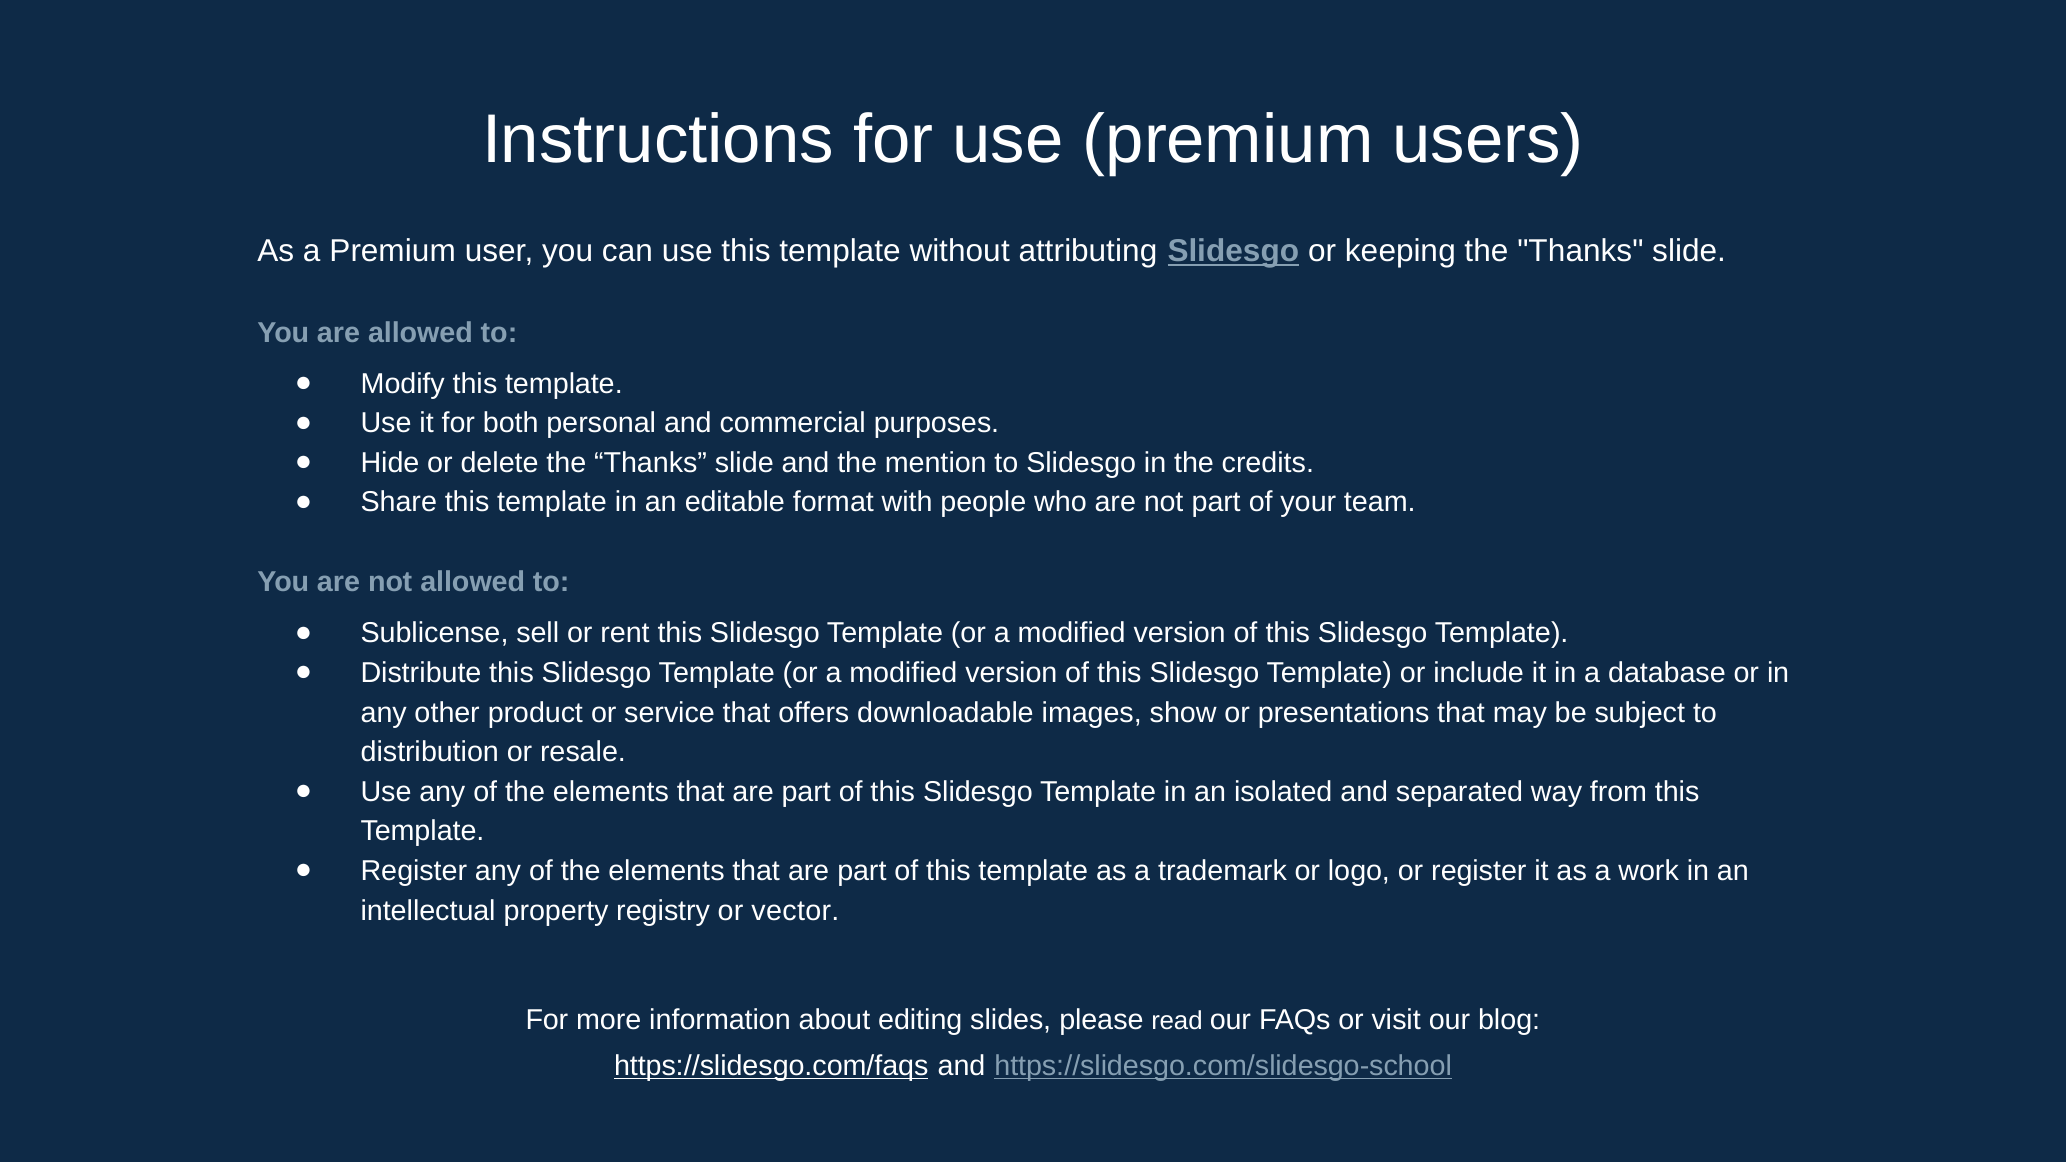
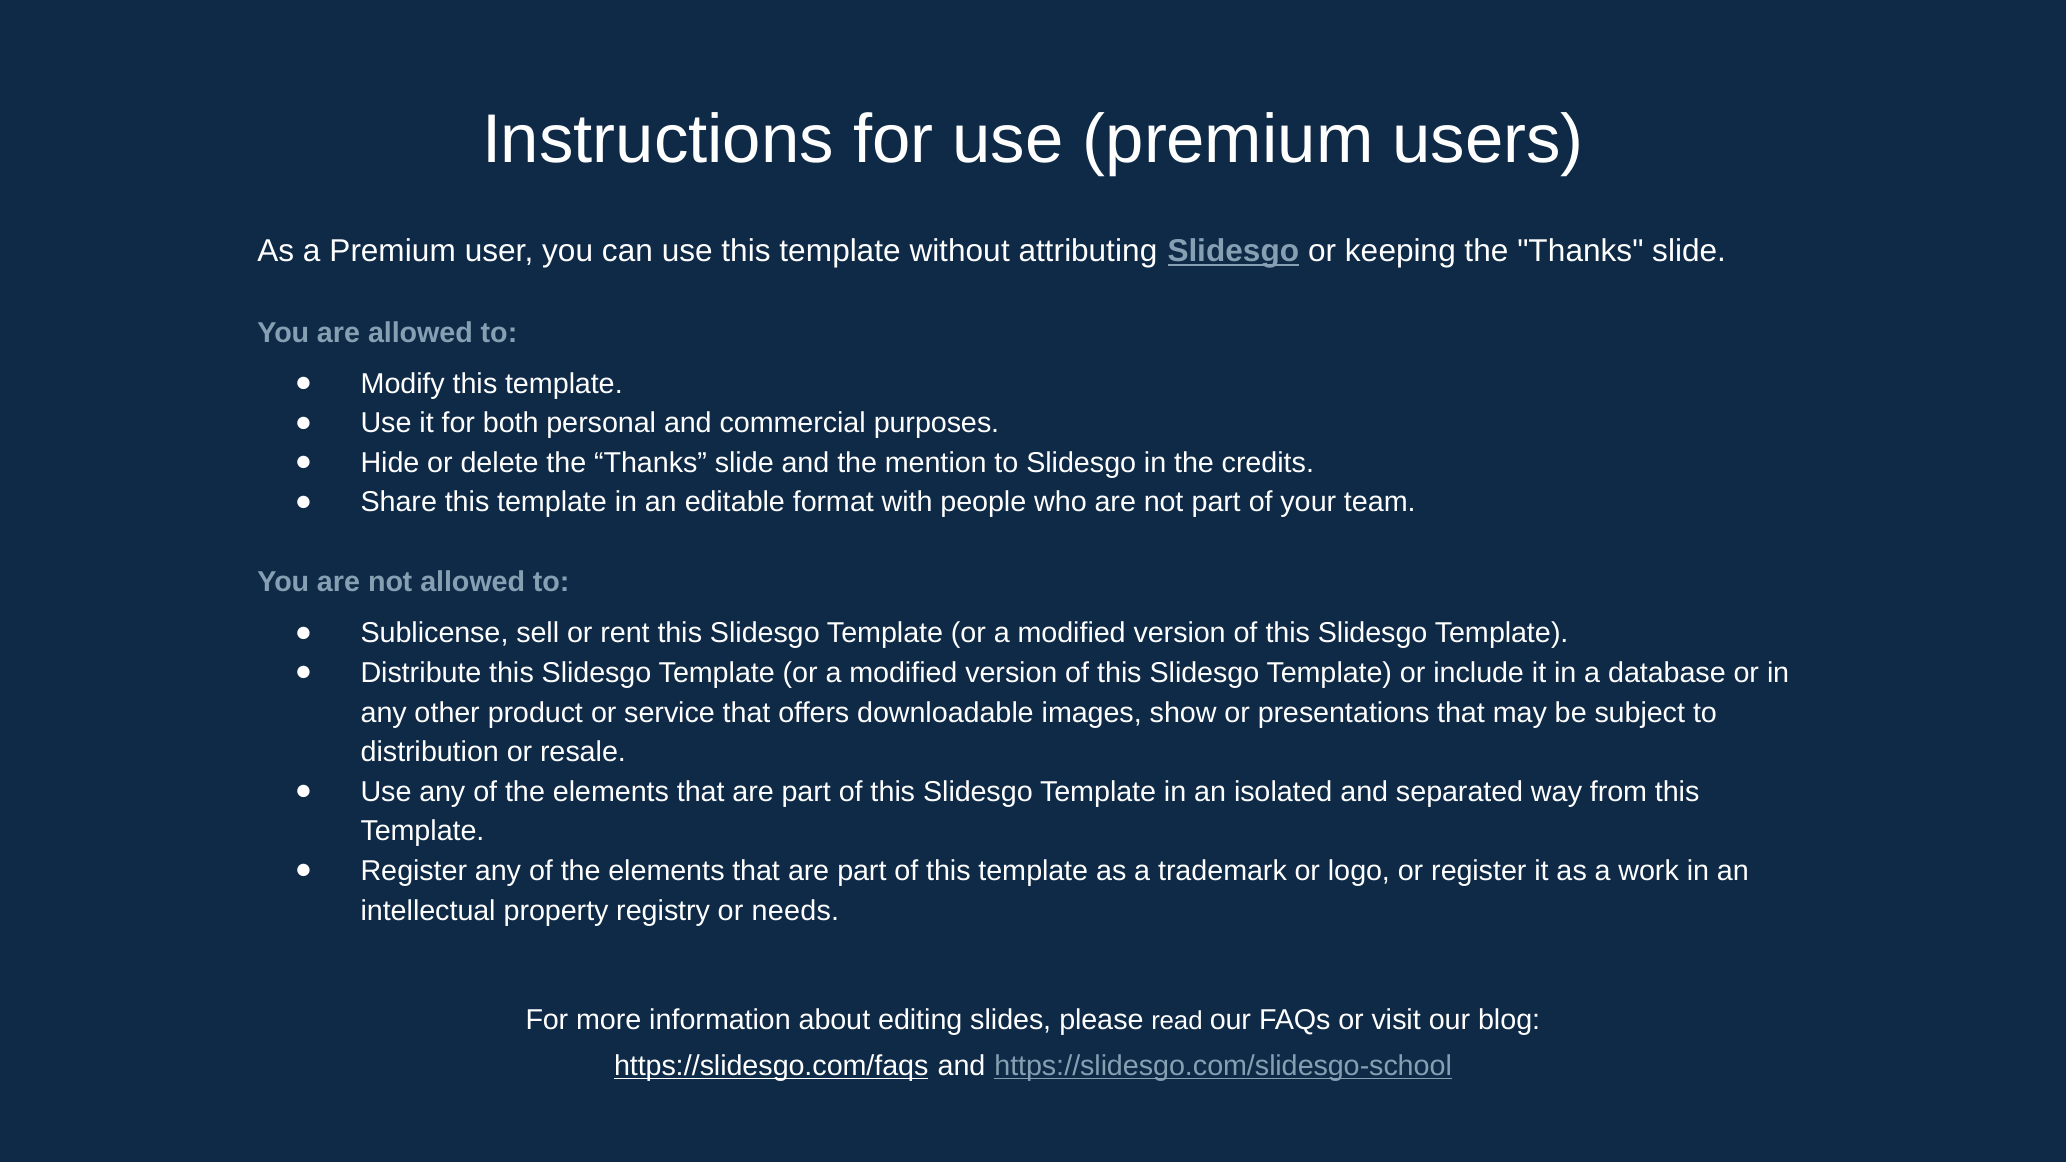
vector: vector -> needs (795, 911)
